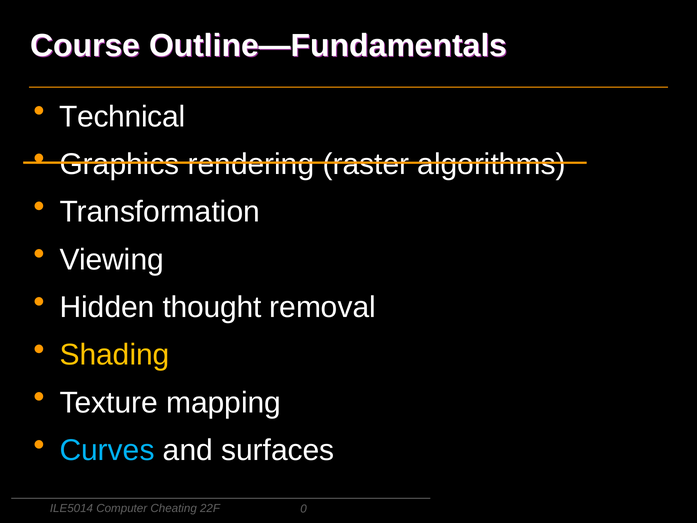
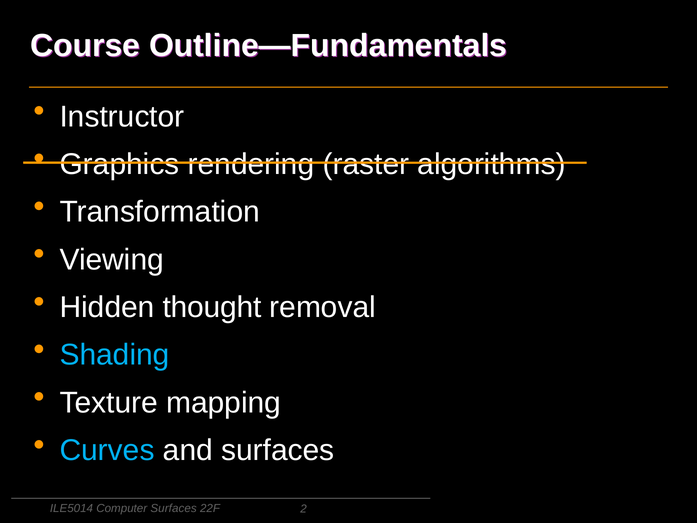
Technical: Technical -> Instructor (122, 117)
Shading colour: yellow -> light blue (115, 355)
Computer Cheating: Cheating -> Surfaces (174, 508)
0: 0 -> 2 (304, 508)
